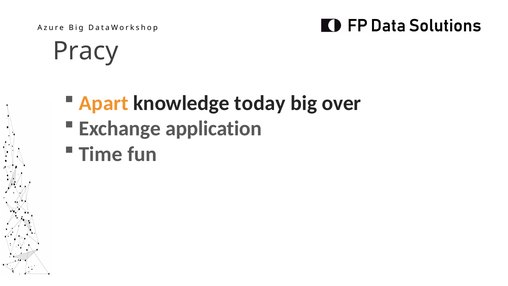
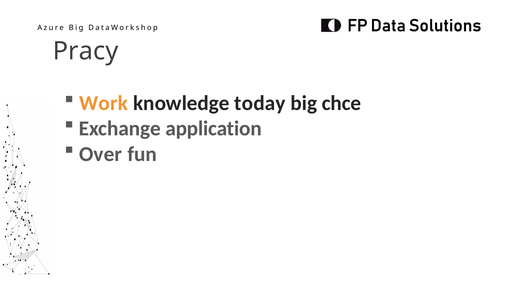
Apart: Apart -> Work (103, 103)
over: over -> chce (342, 103)
Time: Time -> Over (101, 154)
